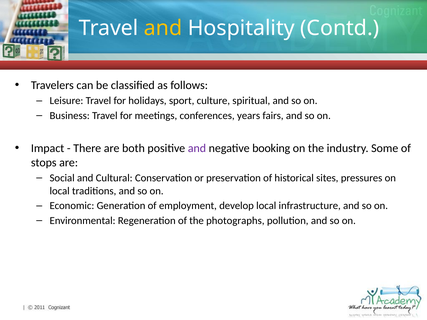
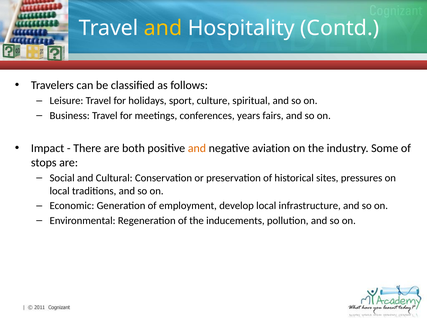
and colour: purple -> orange (197, 148)
booking: booking -> aviation (271, 148)
photographs: photographs -> inducements (235, 221)
